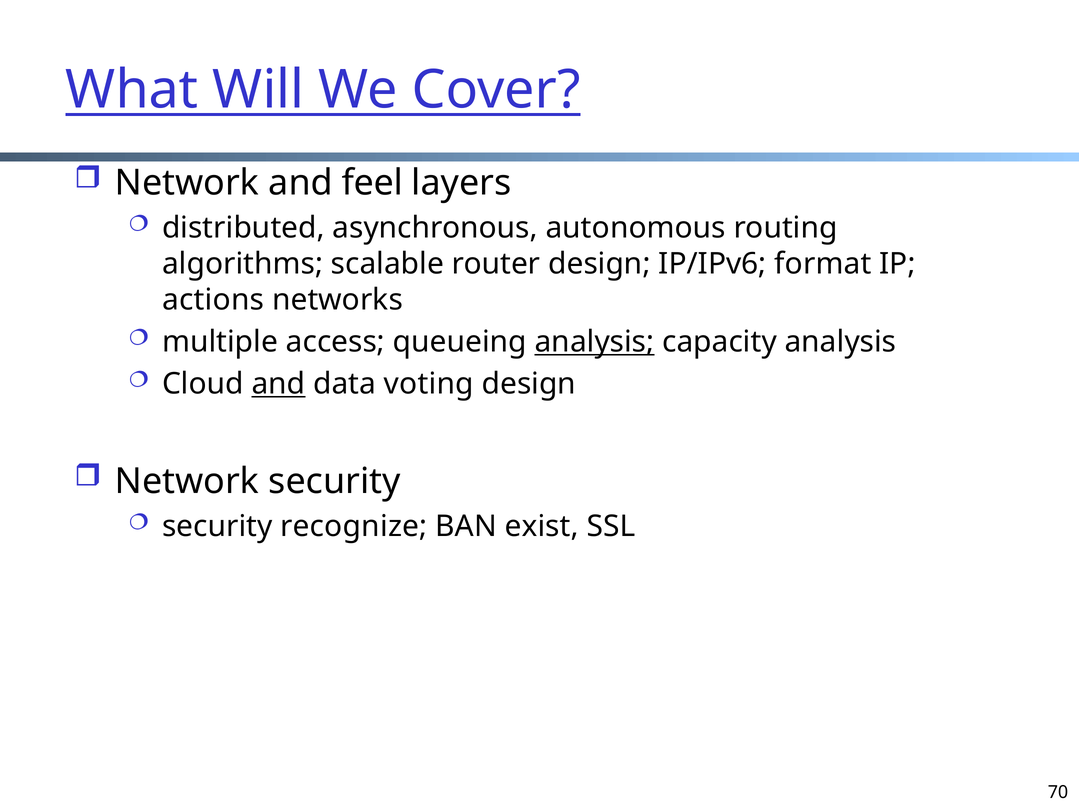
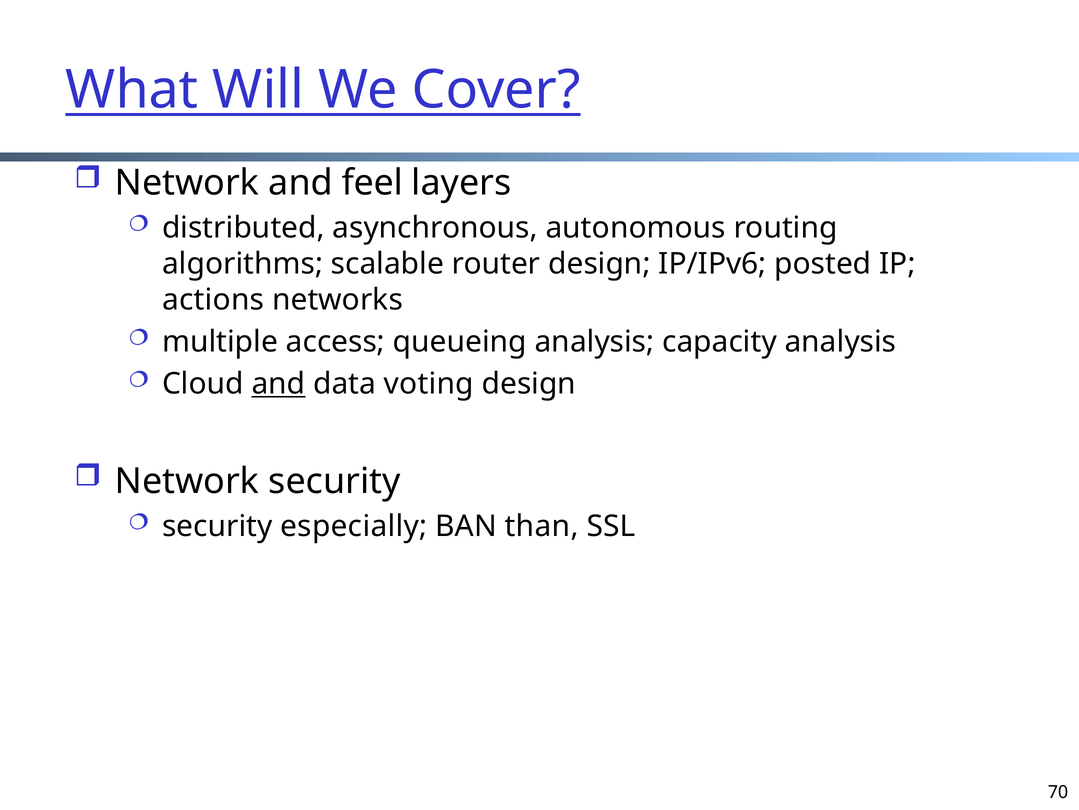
format: format -> posted (823, 264)
analysis underline: present -> none (595, 342)
recognize: recognize -> especially (354, 526)
exist: exist -> than (542, 526)
